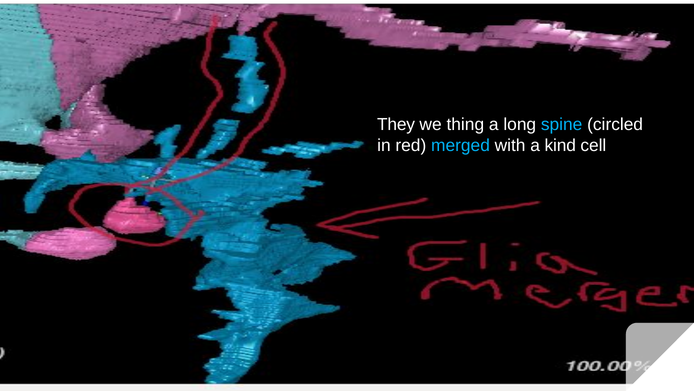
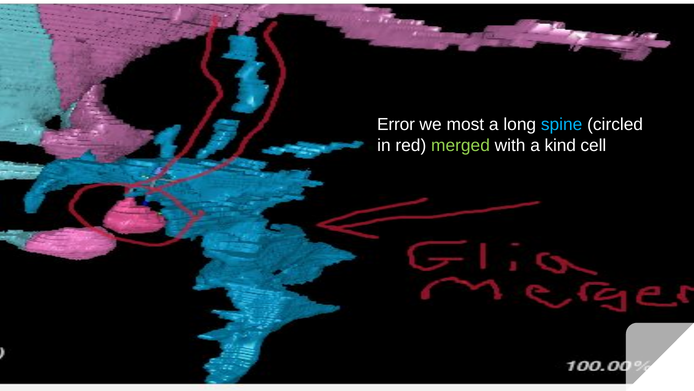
They: They -> Error (396, 124)
thing: thing -> most (465, 124)
merged colour: light blue -> light green (460, 145)
